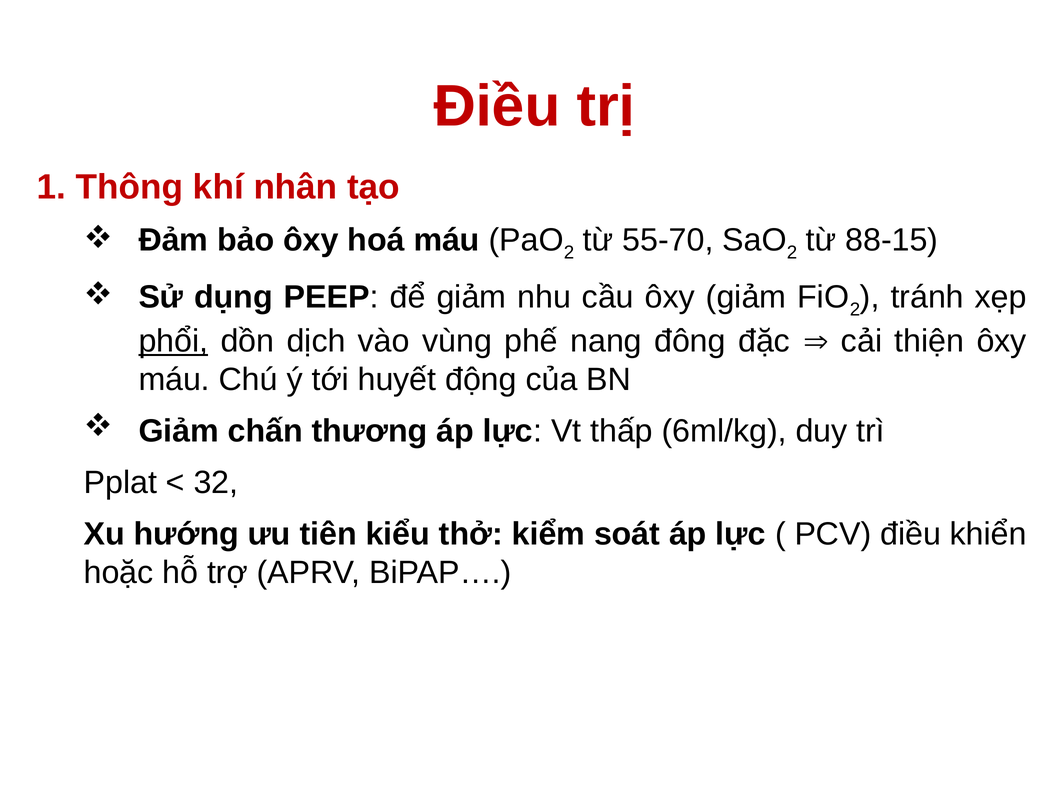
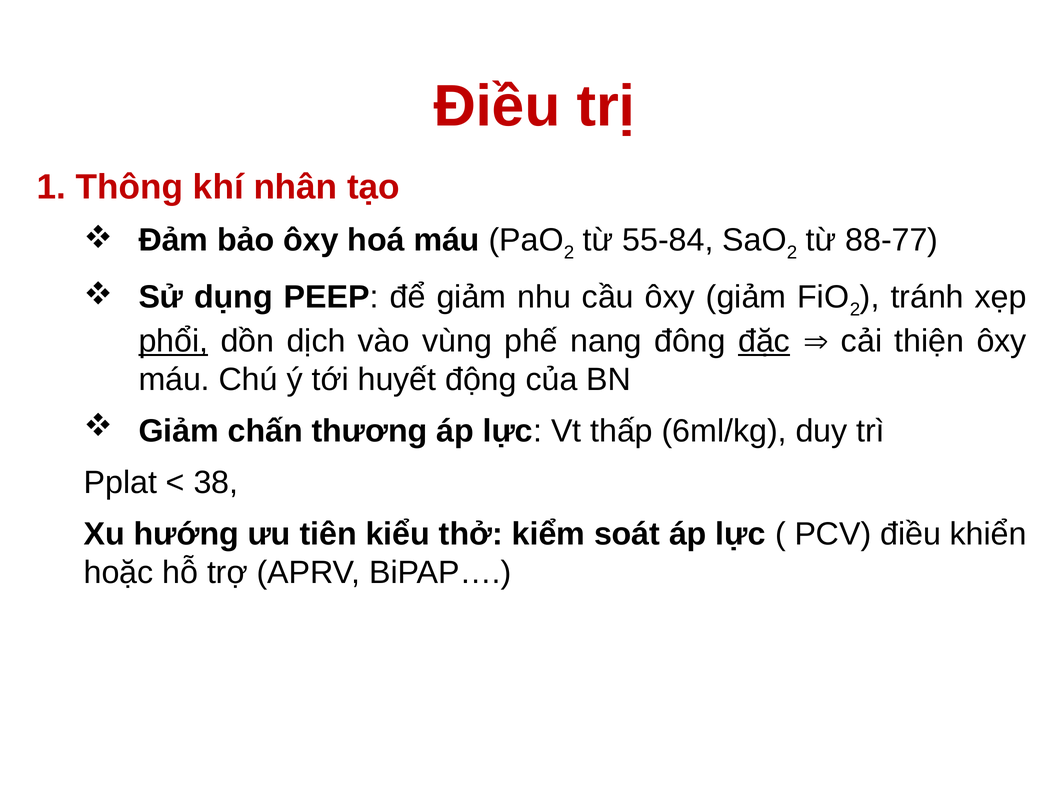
55-70: 55-70 -> 55-84 (668, 240)
88-15: 88-15 -> 88-77 (892, 240)
đặc underline: none -> present (764, 341)
32: 32 -> 38 (216, 483)
